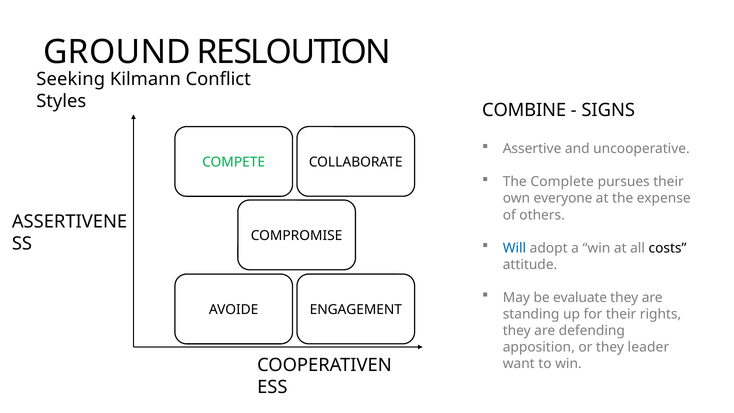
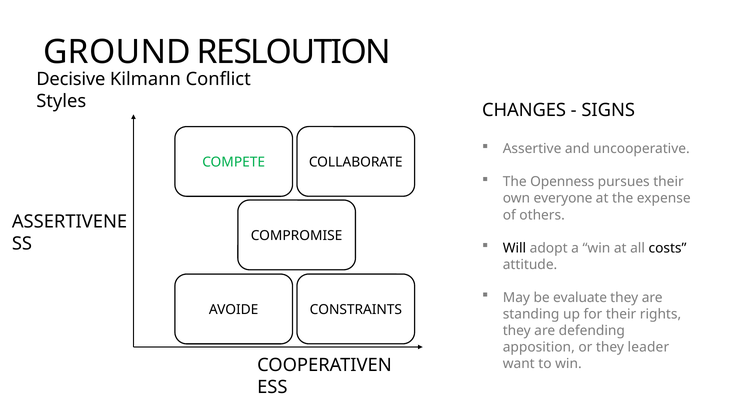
Seeking: Seeking -> Decisive (71, 79)
COMBINE: COMBINE -> CHANGES (524, 110)
Complete: Complete -> Openness (562, 182)
Will colour: blue -> black (514, 248)
ENGAGEMENT: ENGAGEMENT -> CONSTRAINTS (356, 310)
